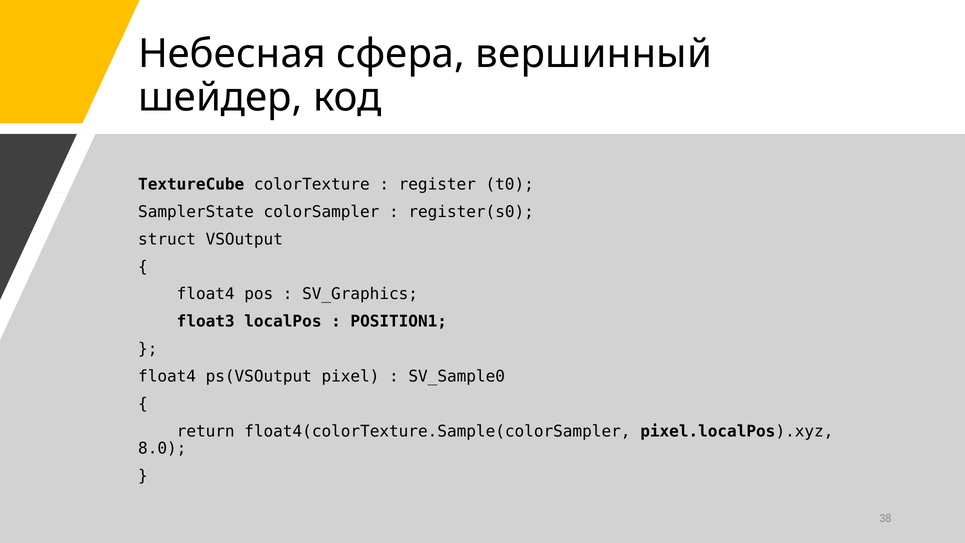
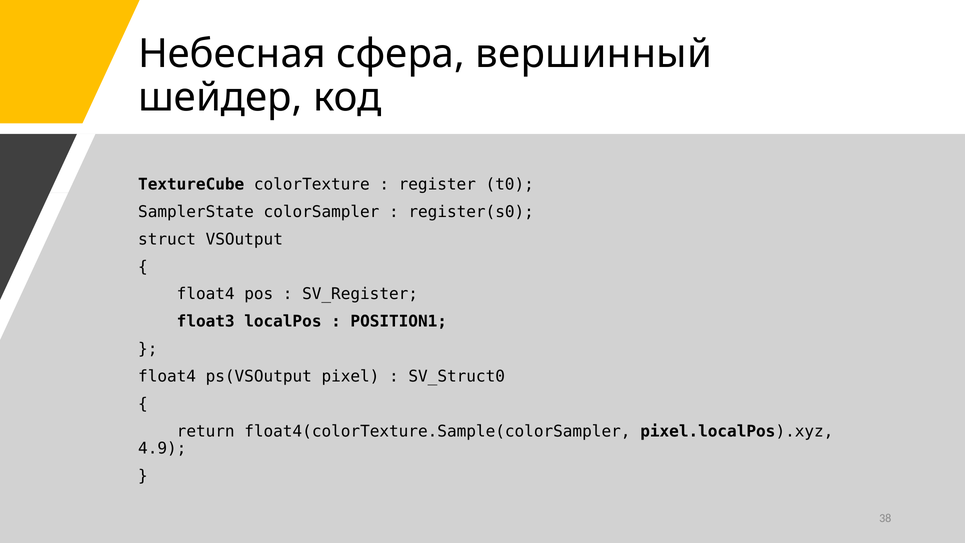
SV_Graphics: SV_Graphics -> SV_Register (360, 294)
SV_Sample0: SV_Sample0 -> SV_Struct0 (457, 376)
8.0: 8.0 -> 4.9 (162, 448)
